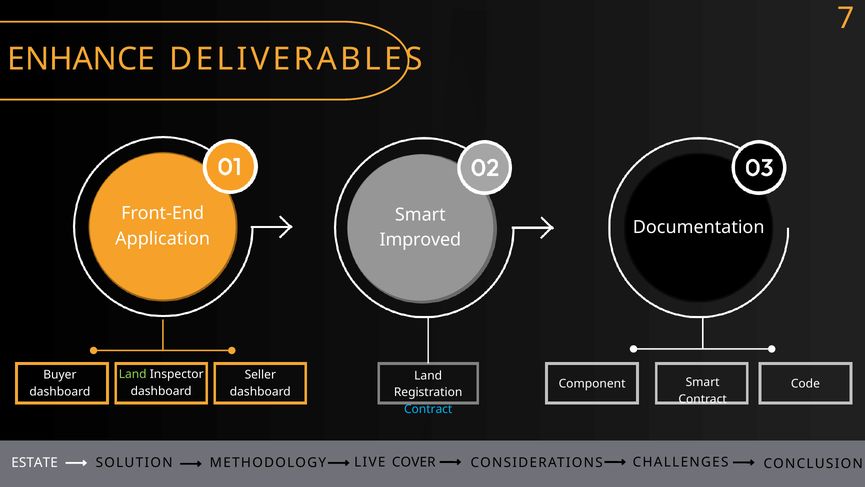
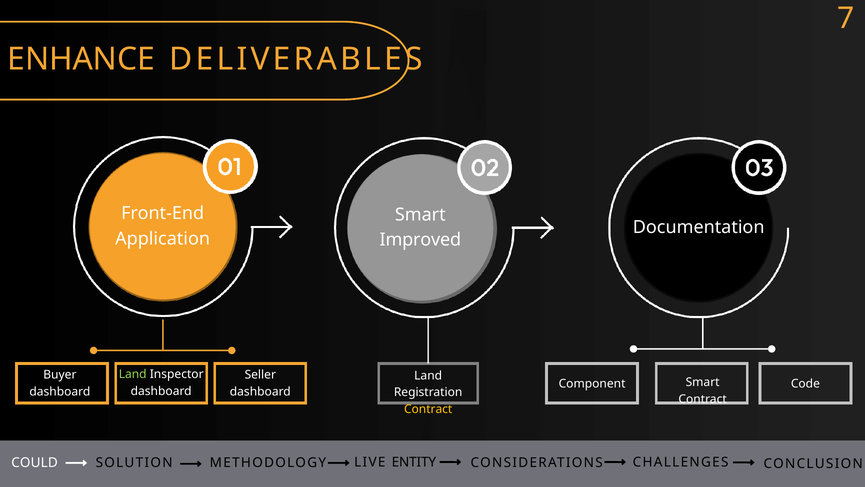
Contract colour: light blue -> yellow (428, 409)
ESTATE: ESTATE -> COULD (35, 463)
COVER: COVER -> ENTITY (414, 462)
